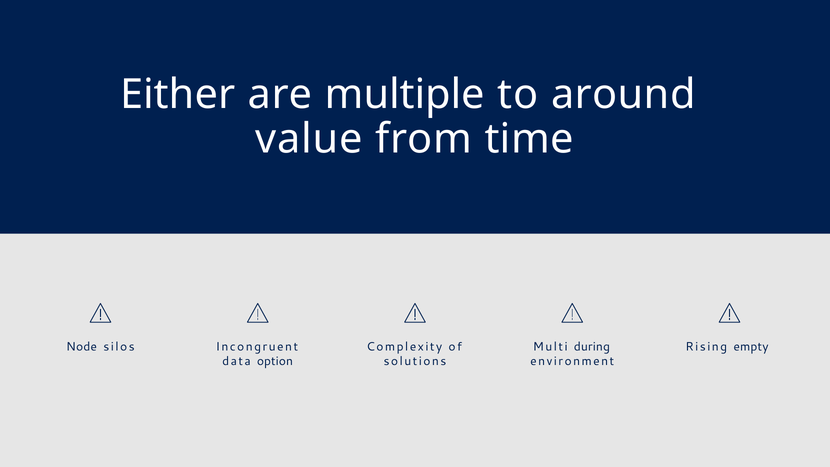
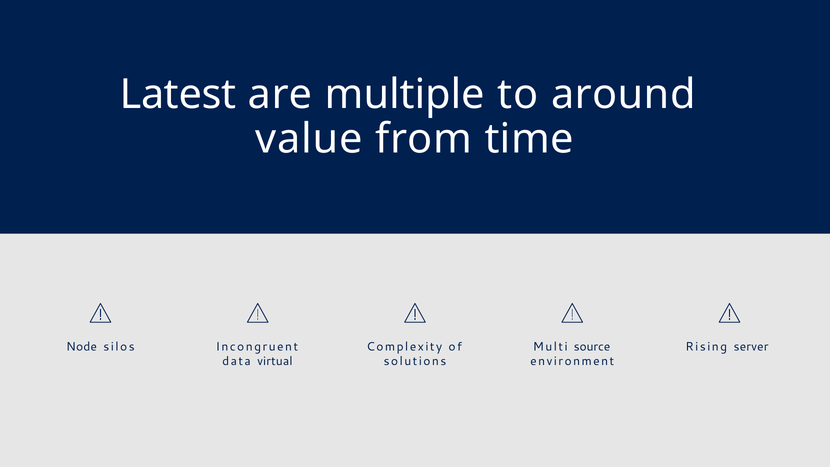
Either: Either -> Latest (178, 94)
during: during -> source (592, 347)
empty: empty -> server (751, 347)
option: option -> virtual (275, 361)
